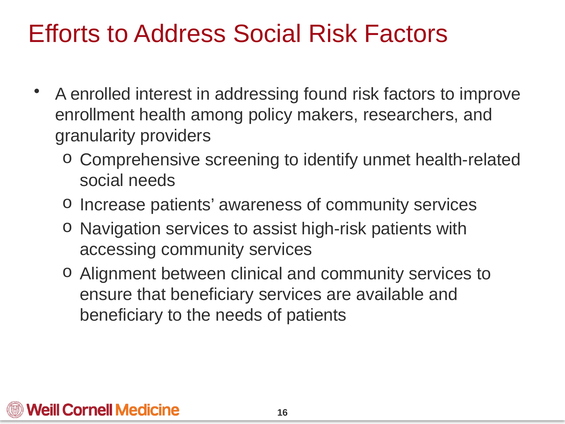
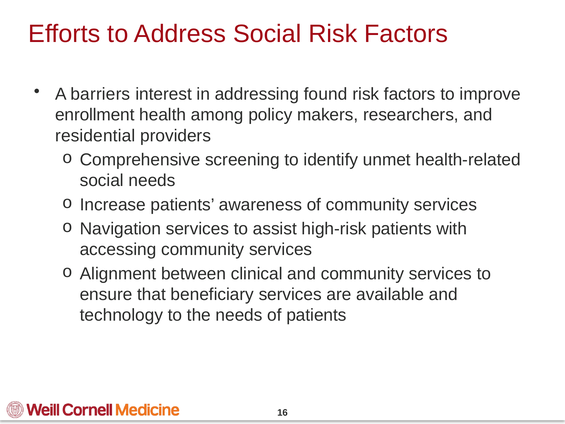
enrolled: enrolled -> barriers (100, 94)
granularity: granularity -> residential (95, 136)
beneficiary: beneficiary -> technology (121, 315)
